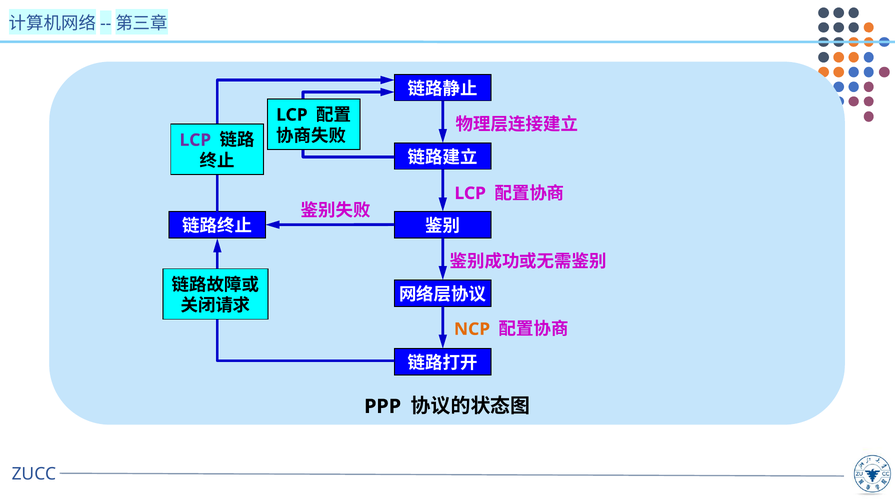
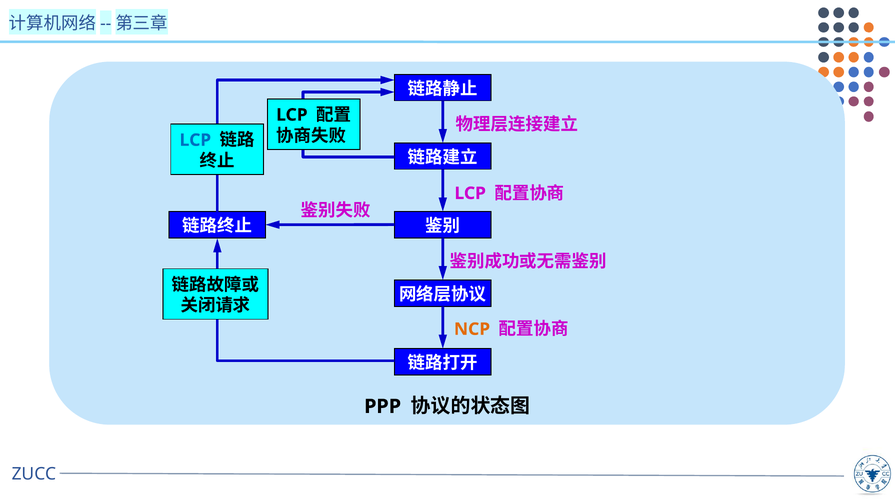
LCP colour: purple -> blue (195, 140)
